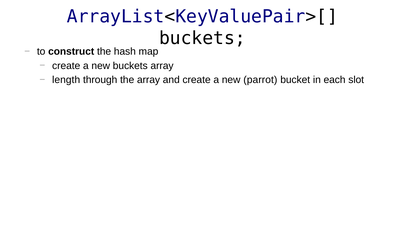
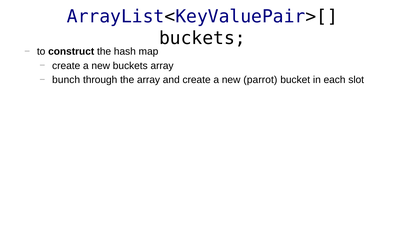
length: length -> bunch (66, 80)
